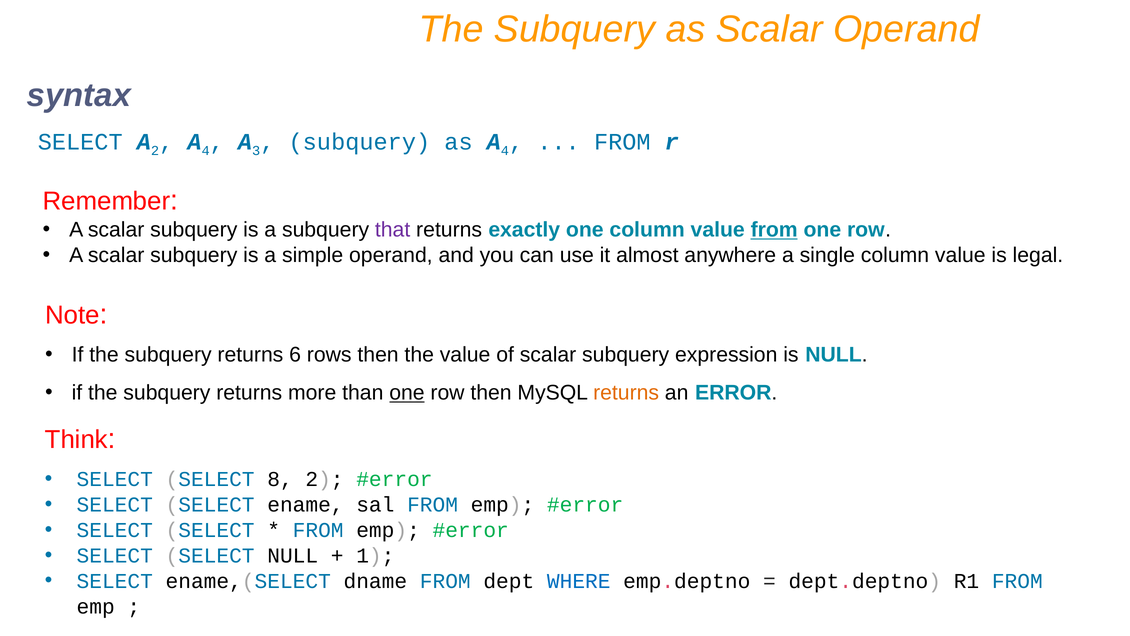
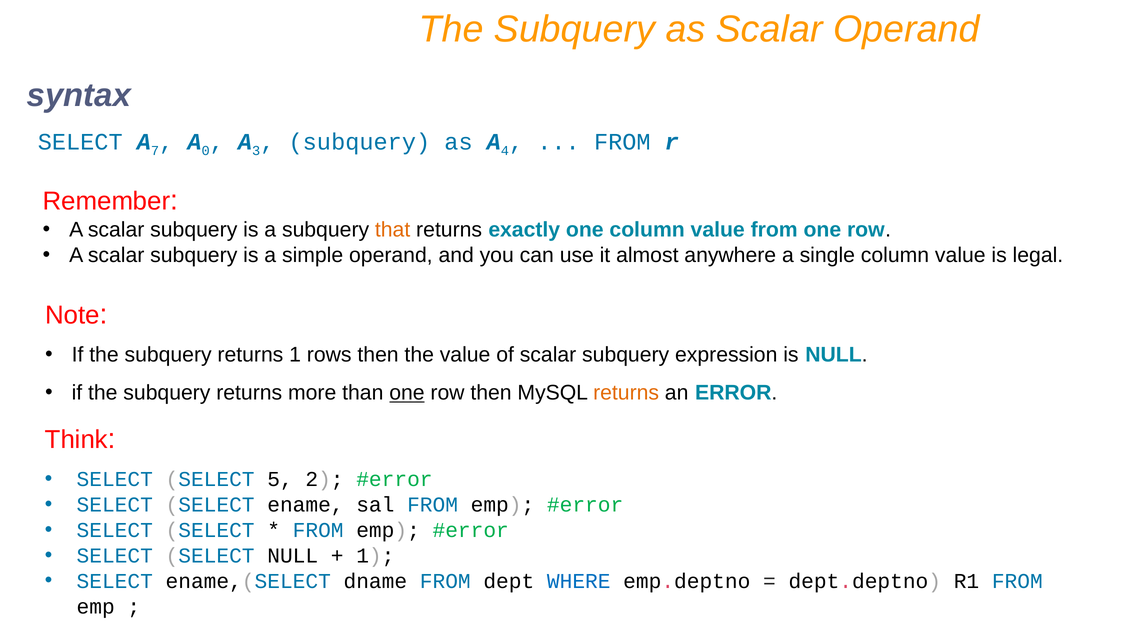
A 2: 2 -> 7 (155, 151)
4: 4 -> 0 (206, 151)
that colour: purple -> orange (393, 230)
from underline: present -> none (774, 230)
returns 6: 6 -> 1 (295, 354)
8: 8 -> 5 (280, 479)
